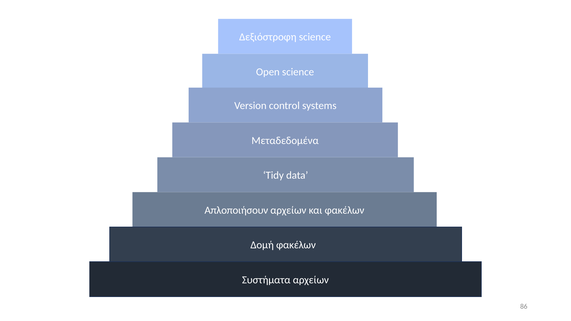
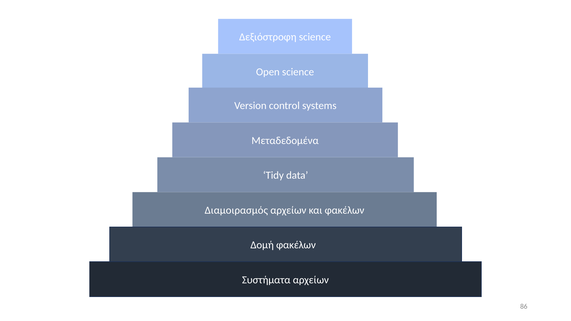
Απλοποιήσουν: Απλοποιήσουν -> Διαμοιρασμός (236, 210)
